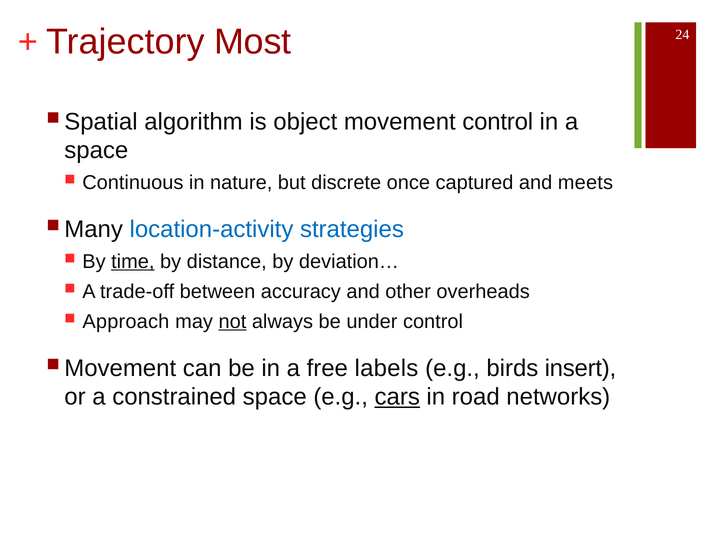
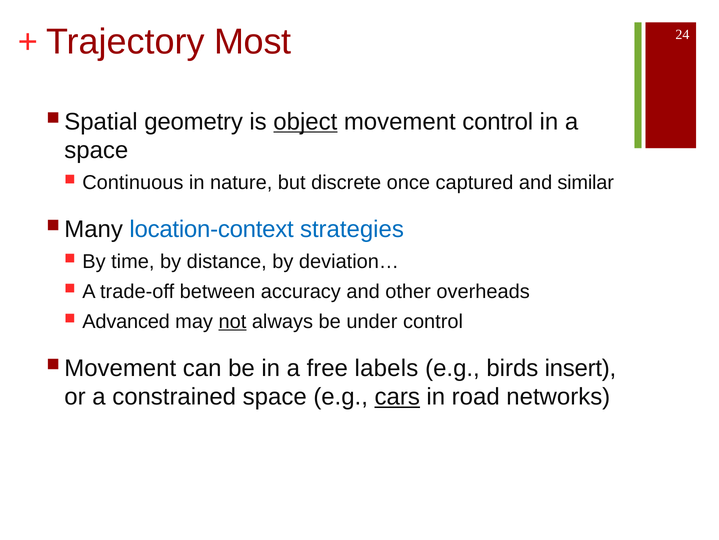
algorithm: algorithm -> geometry (194, 122)
object underline: none -> present (305, 122)
meets: meets -> similar (586, 182)
location-activity: location-activity -> location-context (212, 229)
time underline: present -> none (133, 261)
Approach: Approach -> Advanced (126, 321)
